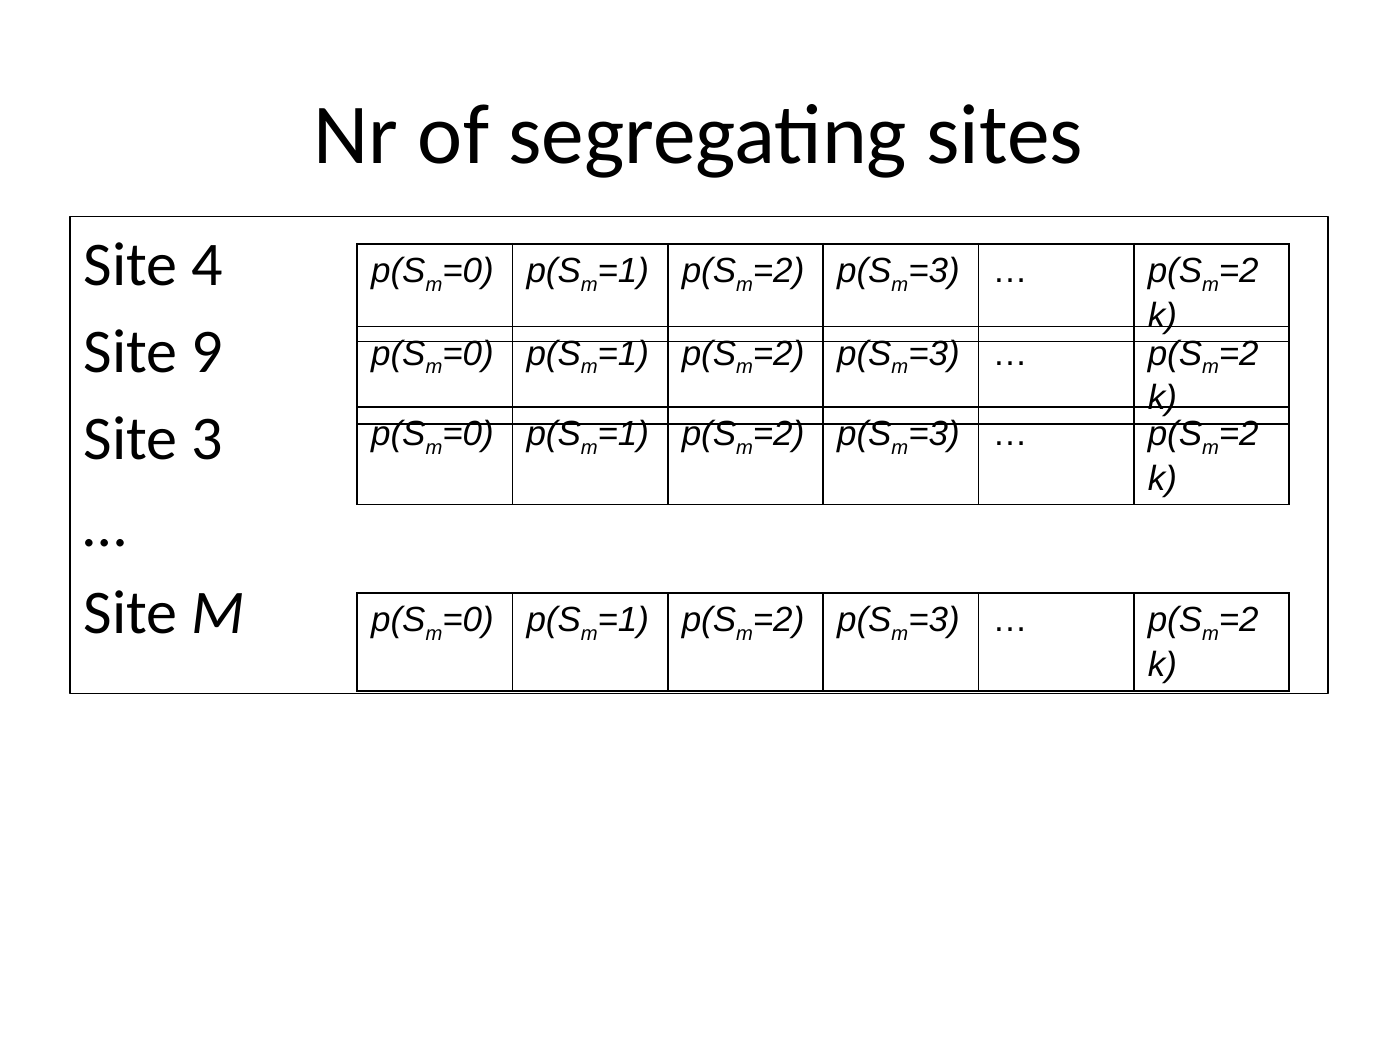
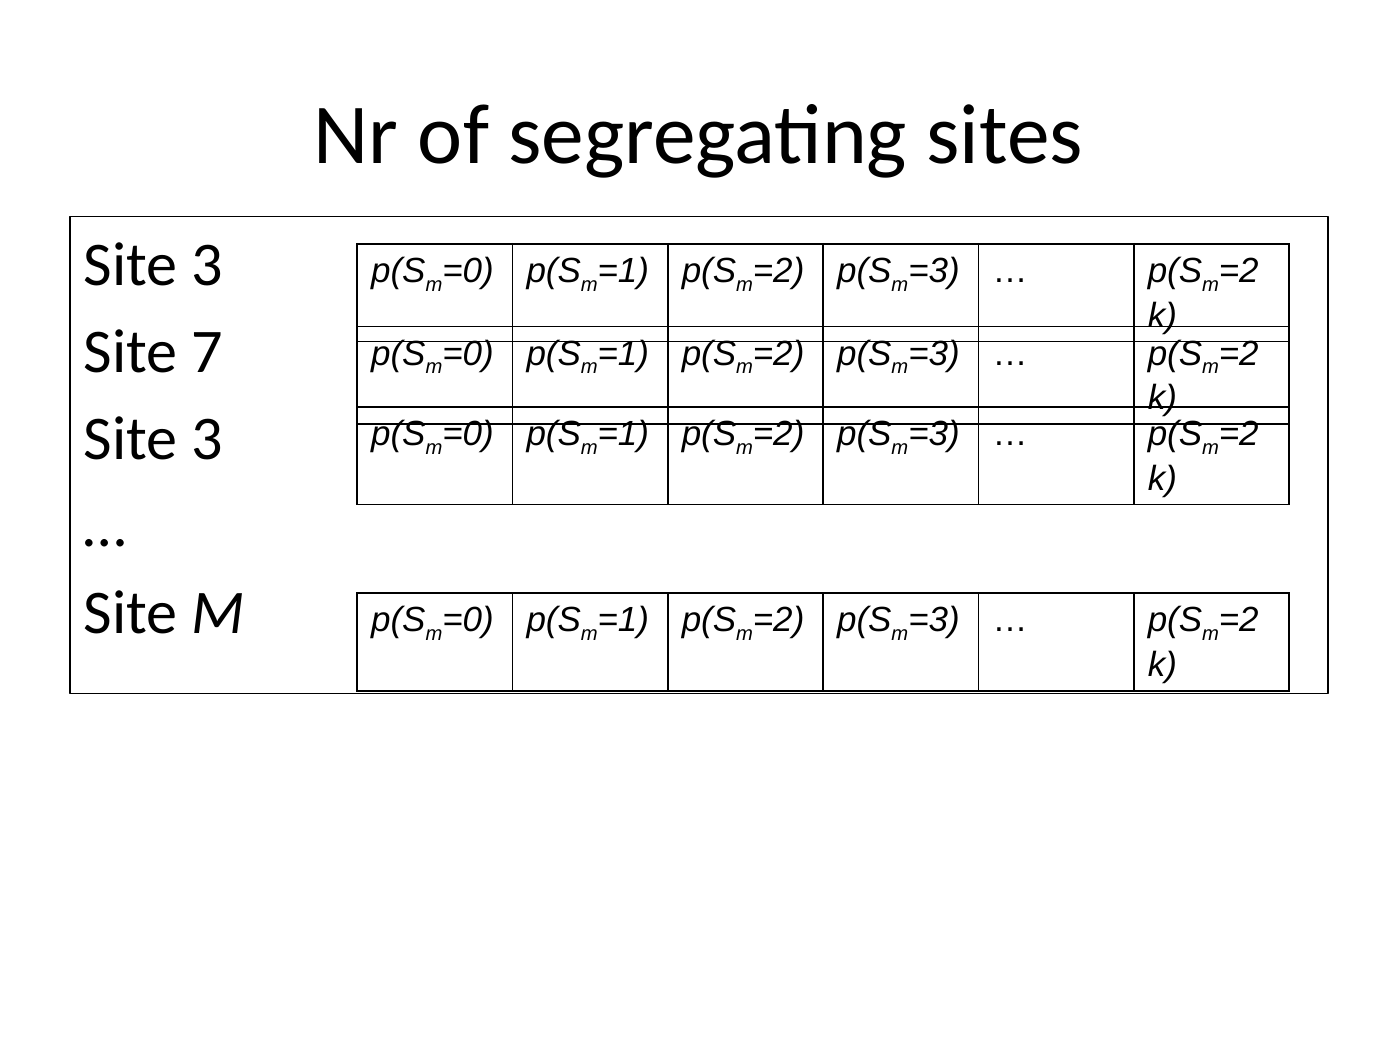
4: 4 -> 3 (207, 265)
9: 9 -> 7 (207, 352)
